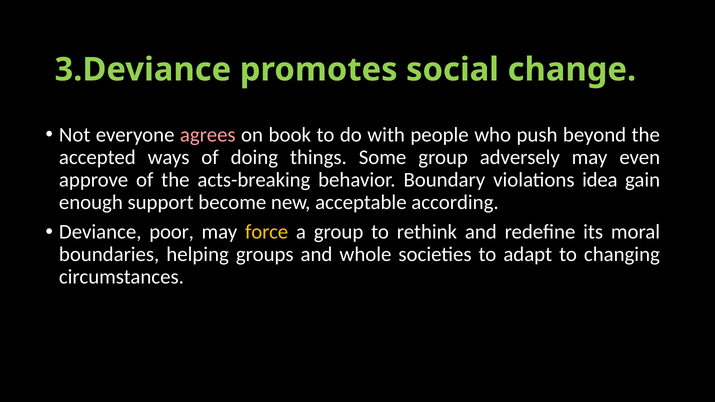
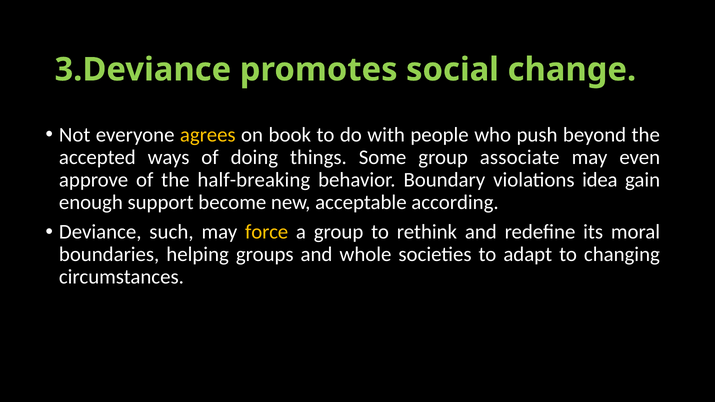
agrees colour: pink -> yellow (208, 135)
adversely: adversely -> associate (520, 157)
acts-breaking: acts-breaking -> half-breaking (254, 180)
poor: poor -> such (171, 232)
